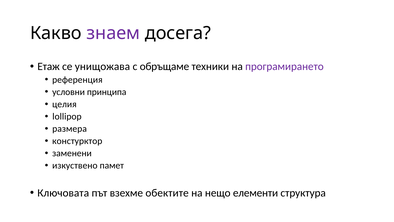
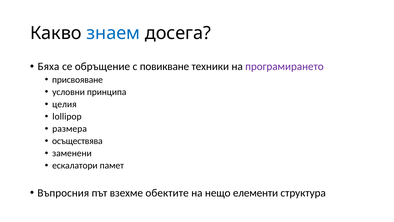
знаем colour: purple -> blue (113, 33)
Етаж: Етаж -> Бяха (48, 66)
унищожава: унищожава -> обръщение (102, 66)
обръщаме: обръщаме -> повикване (164, 66)
референция: референция -> присвояване (77, 80)
констурктор: констурктор -> осъществява (77, 141)
изкуствено: изкуствено -> ескалатори (75, 165)
Ключовата: Ключовата -> Въпросния (63, 193)
